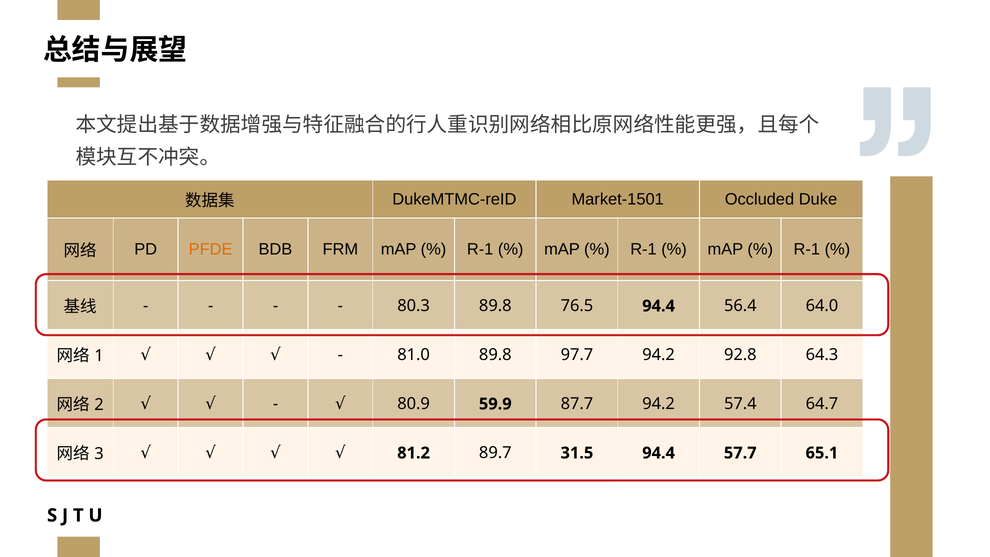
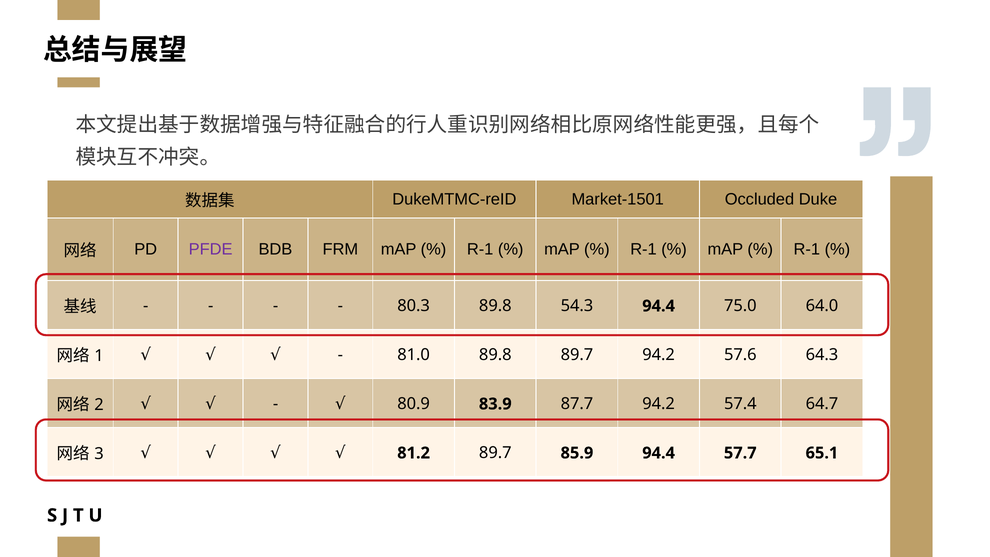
PFDE colour: orange -> purple (211, 249)
76.5: 76.5 -> 54.3 (577, 306)
56.4: 56.4 -> 75.0 (740, 306)
89.8 97.7: 97.7 -> 89.7 (577, 355)
92.8: 92.8 -> 57.6 (740, 355)
59.9: 59.9 -> 83.9 (495, 404)
31.5: 31.5 -> 85.9 (577, 453)
